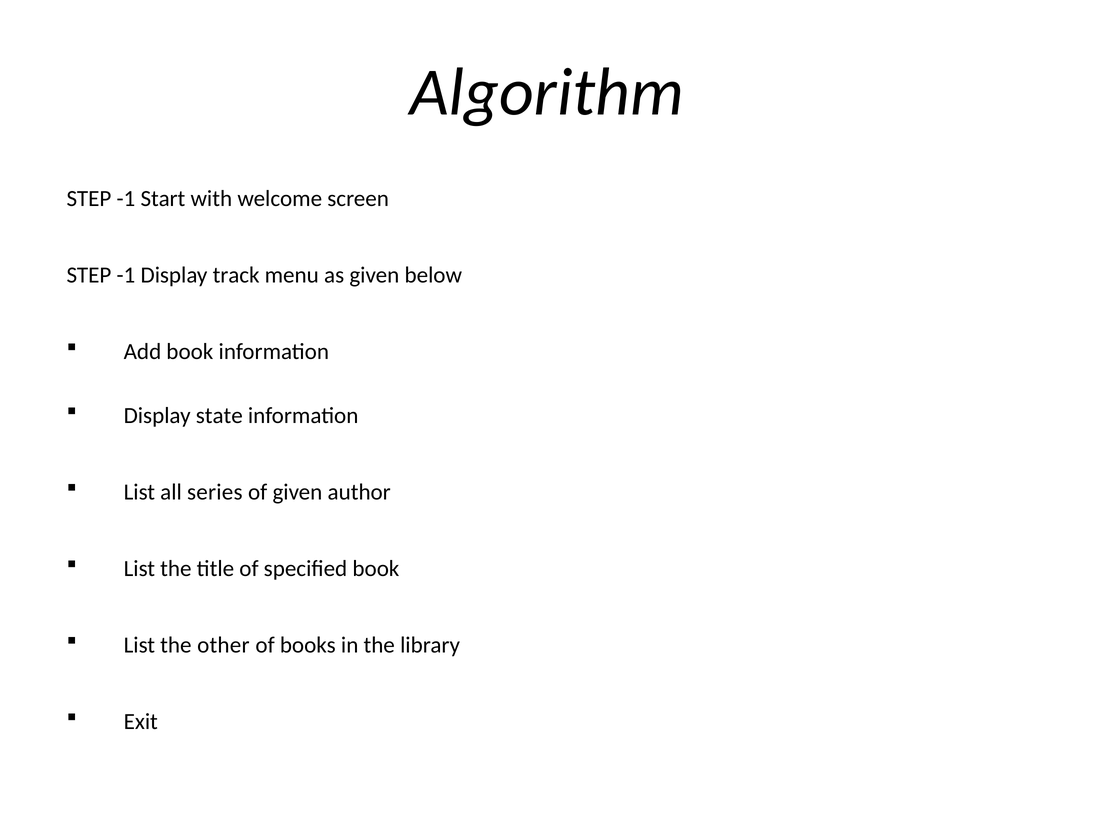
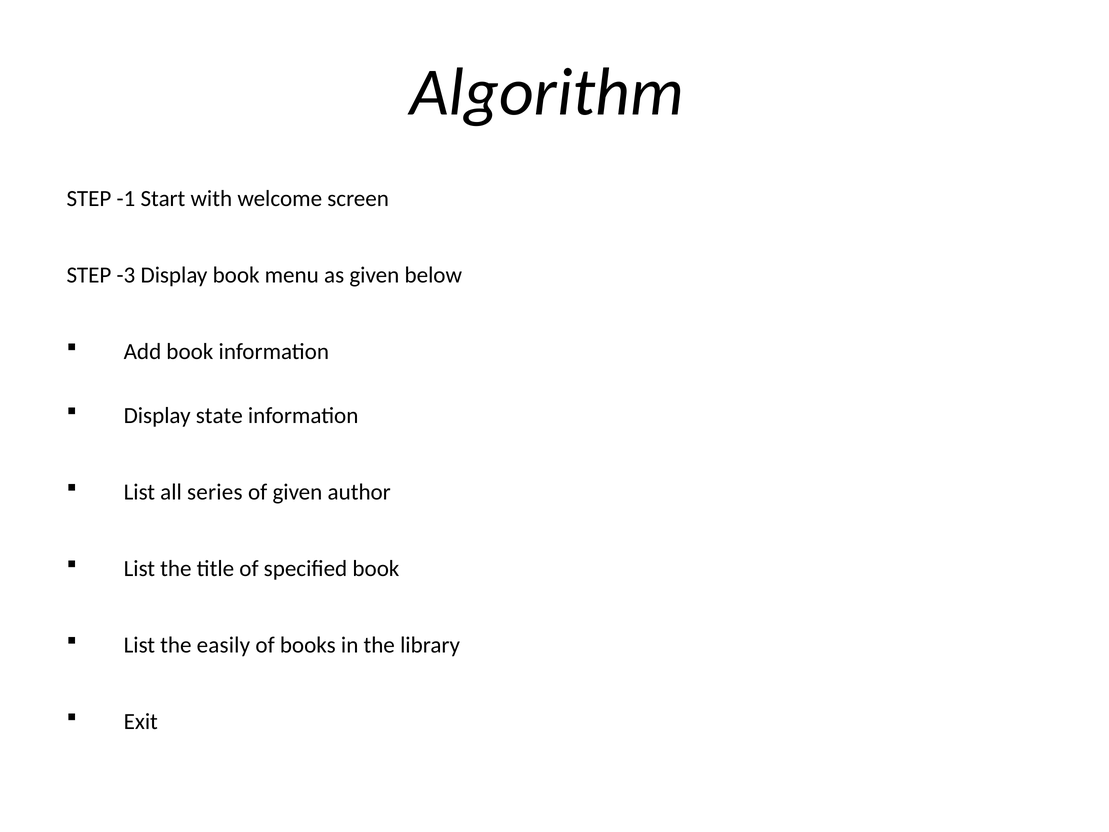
-1: -1 -> -3 (126, 275)
Display track: track -> book (236, 275)
other: other -> easily (223, 645)
